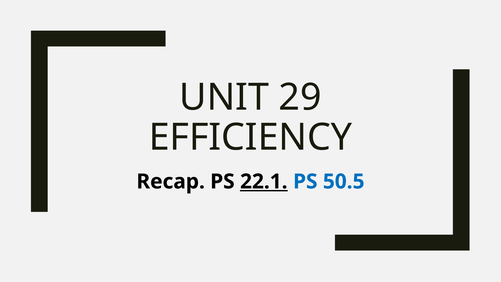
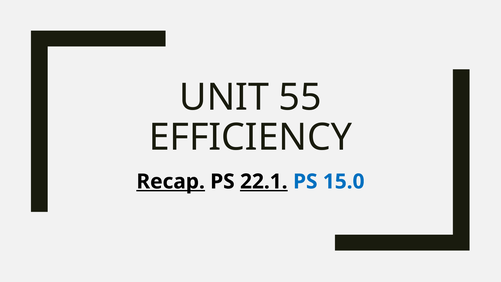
29: 29 -> 55 (300, 97)
Recap underline: none -> present (171, 181)
50.5: 50.5 -> 15.0 (344, 181)
